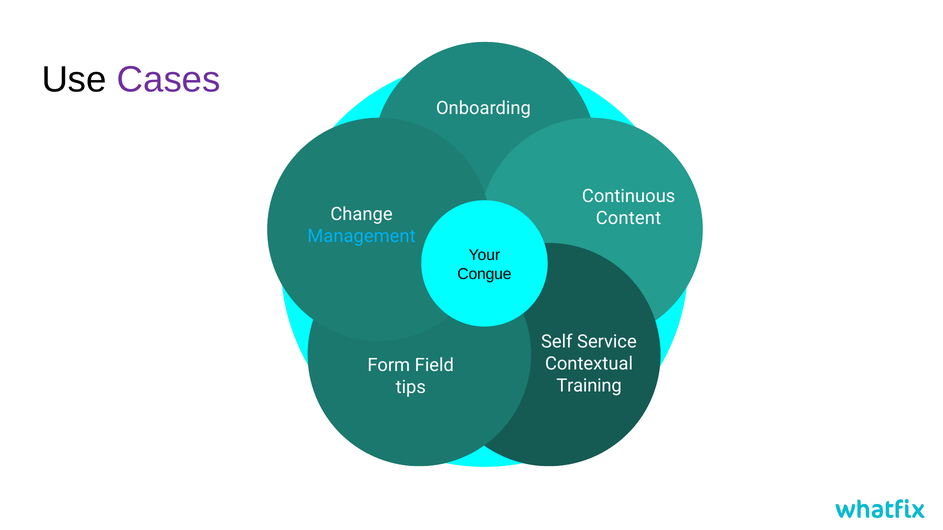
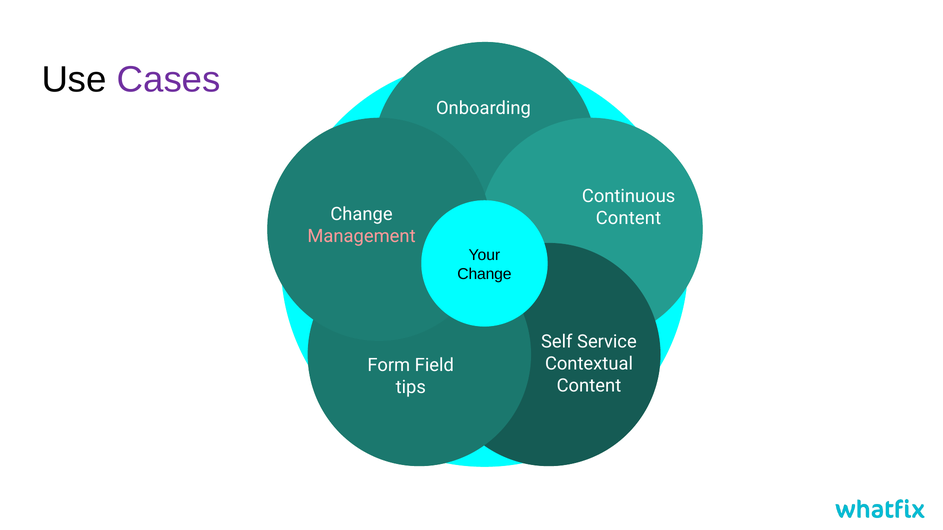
Management colour: light blue -> pink (362, 236)
Congue: Congue -> Change (484, 274)
Training: Training -> Content (589, 386)
